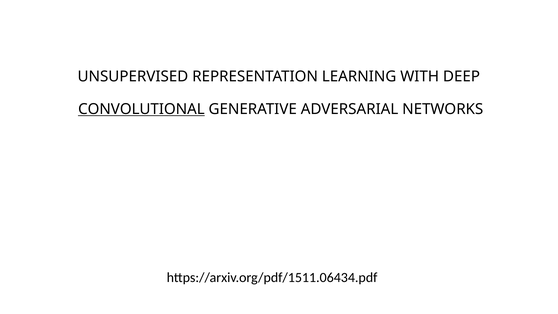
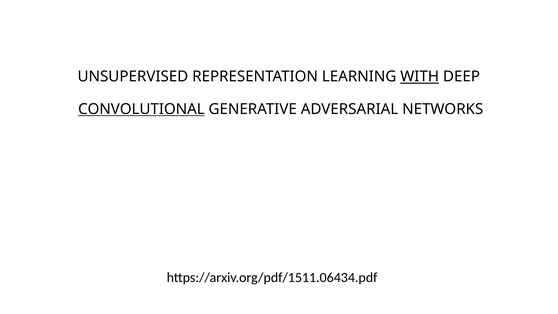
WITH underline: none -> present (420, 77)
